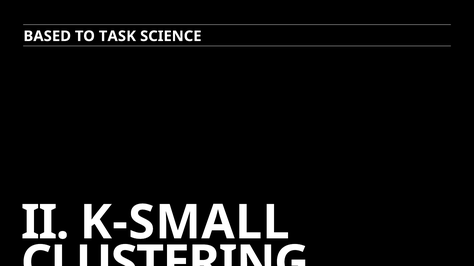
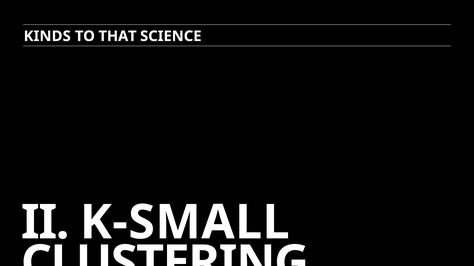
BASED: BASED -> KINDS (47, 36)
TASK: TASK -> THAT (118, 36)
